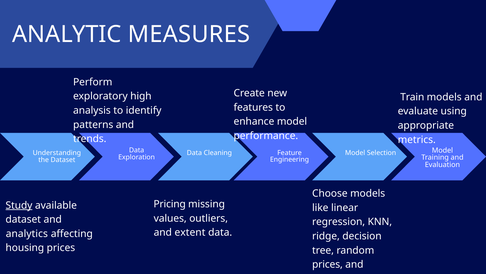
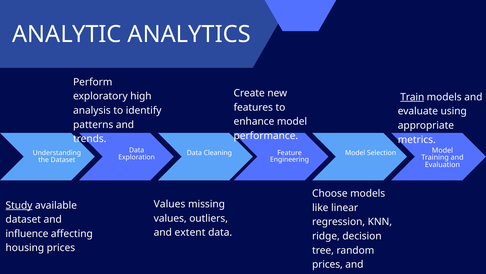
MEASURES: MEASURES -> ANALYTICS (189, 34)
Train underline: none -> present (412, 97)
Pricing: Pricing -> Values (170, 204)
analytics: analytics -> influence (27, 233)
